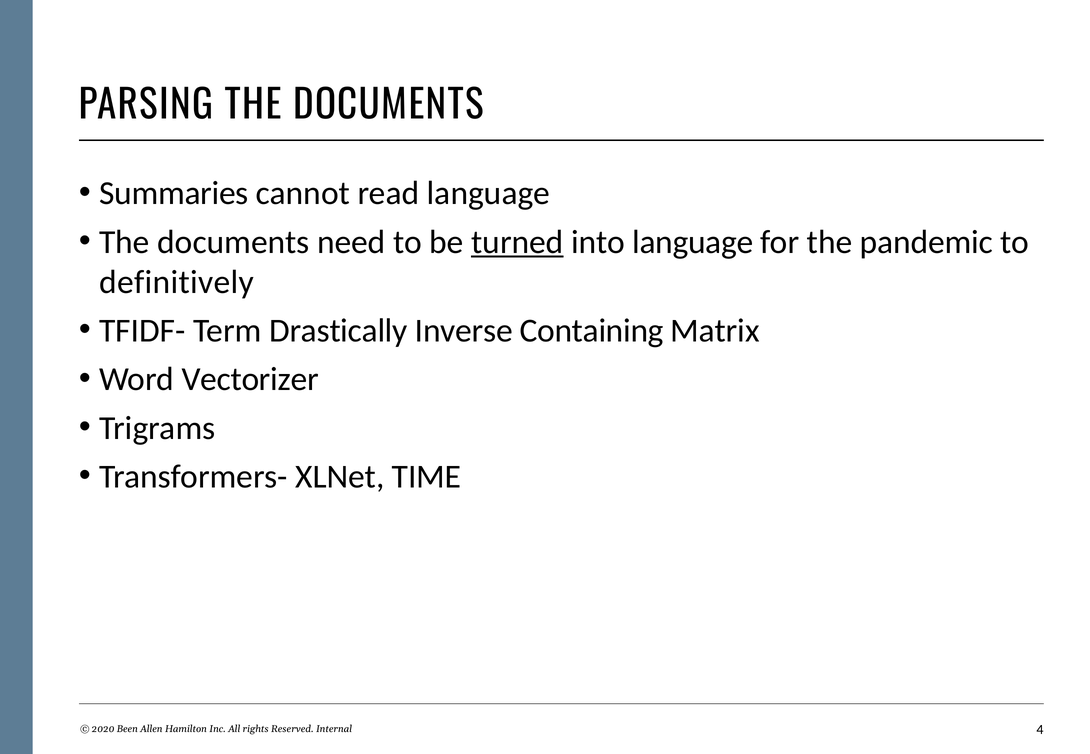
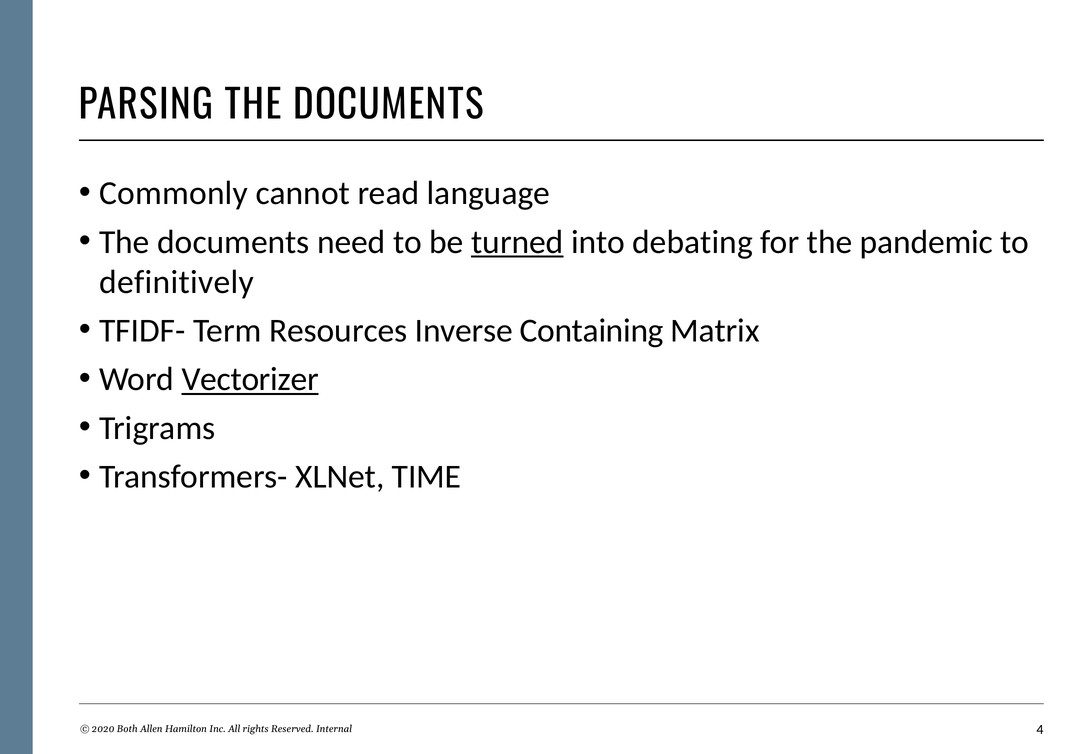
Summaries: Summaries -> Commonly (174, 194)
into language: language -> debating (693, 242)
Drastically: Drastically -> Resources (338, 331)
Vectorizer underline: none -> present (250, 380)
Been: Been -> Both (127, 730)
